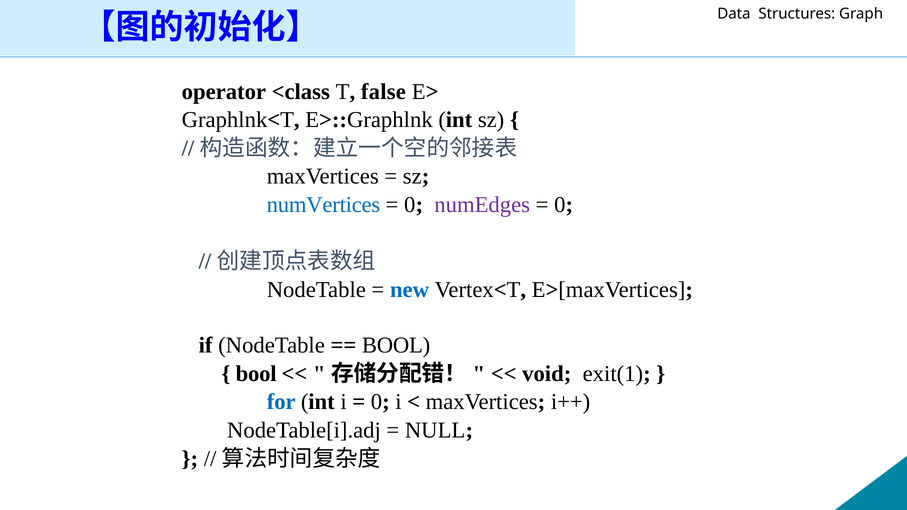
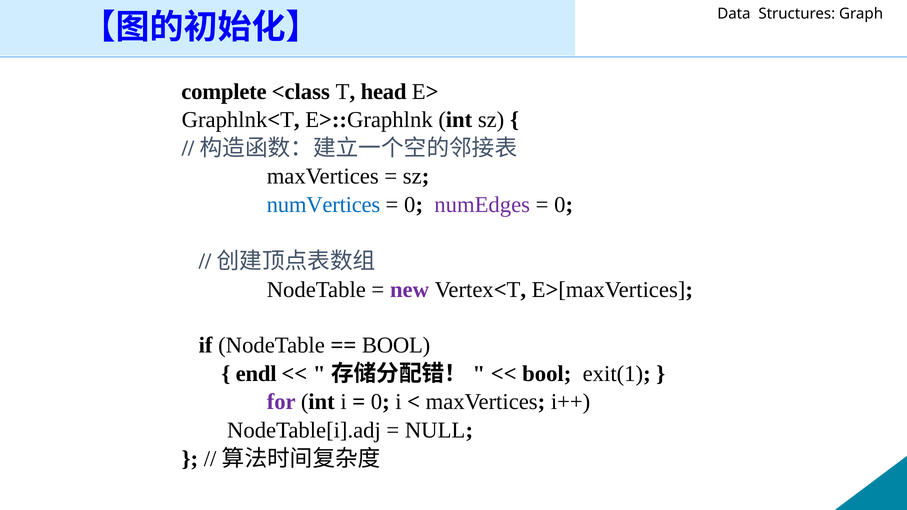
operator: operator -> complete (224, 92)
false: false -> head (384, 92)
new colour: blue -> purple (410, 290)
bool: bool -> endl (256, 374)
void: void -> bool (547, 374)
for colour: blue -> purple (281, 402)
